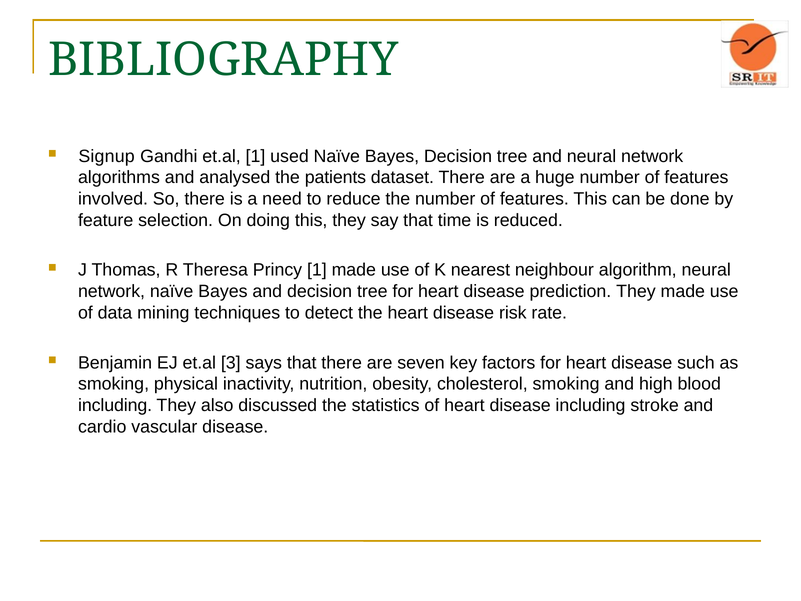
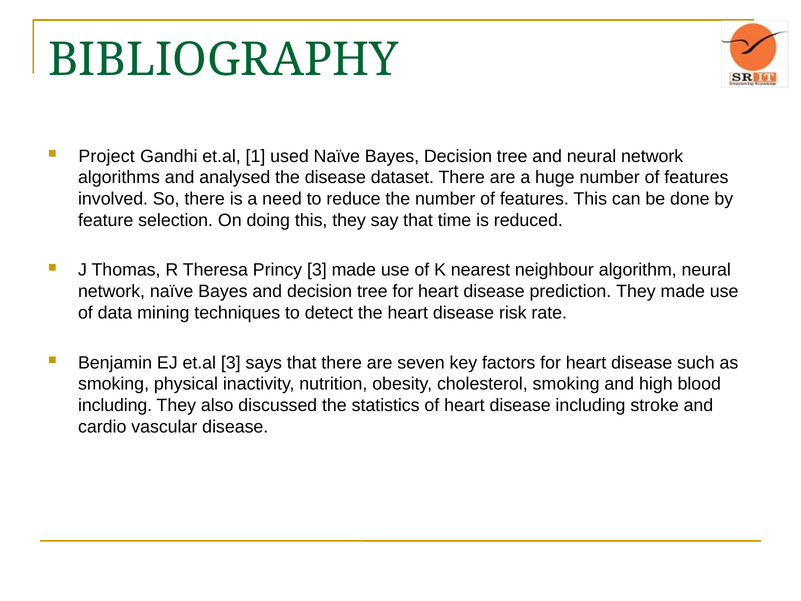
Signup: Signup -> Project (107, 156)
the patients: patients -> disease (335, 177)
Princy 1: 1 -> 3 (317, 270)
